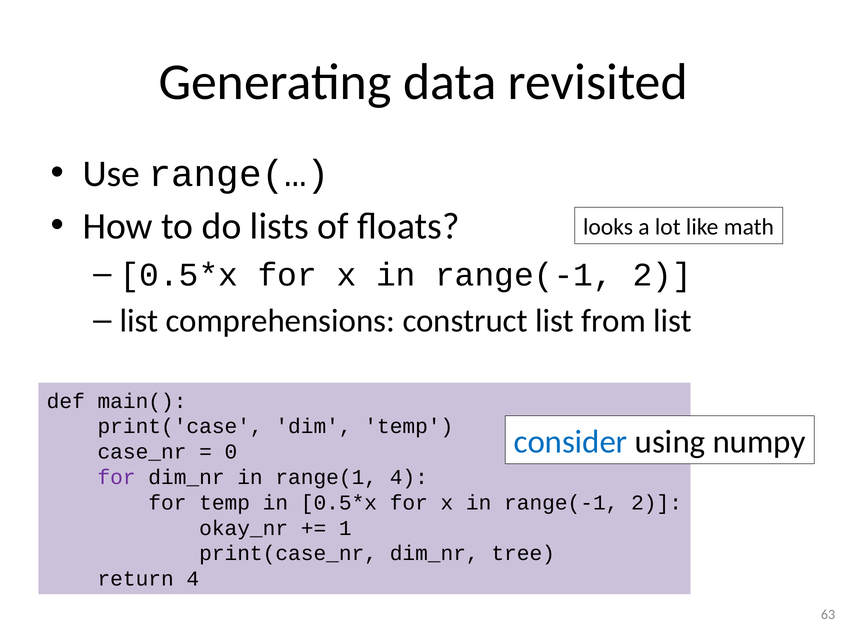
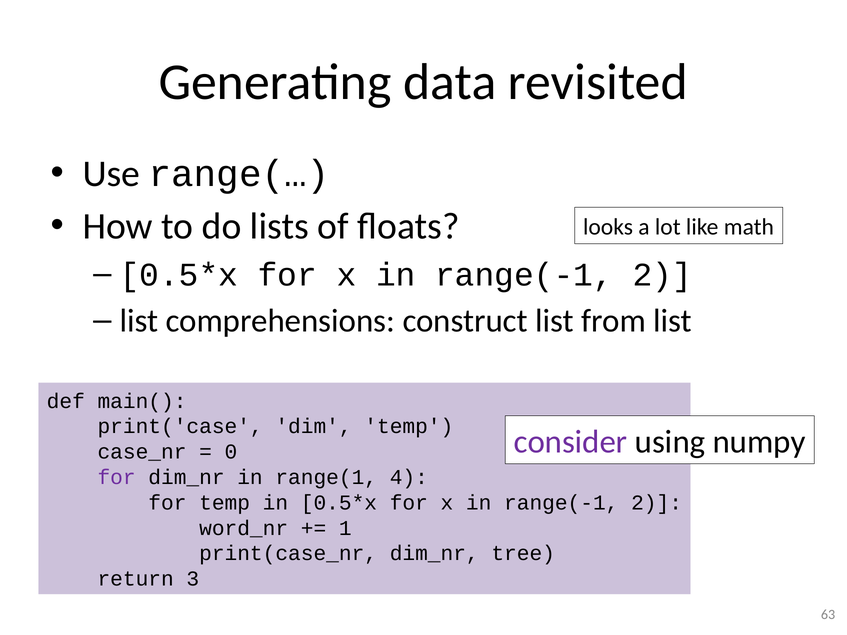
consider colour: blue -> purple (571, 442)
okay_nr: okay_nr -> word_nr (244, 528)
return 4: 4 -> 3 (193, 579)
